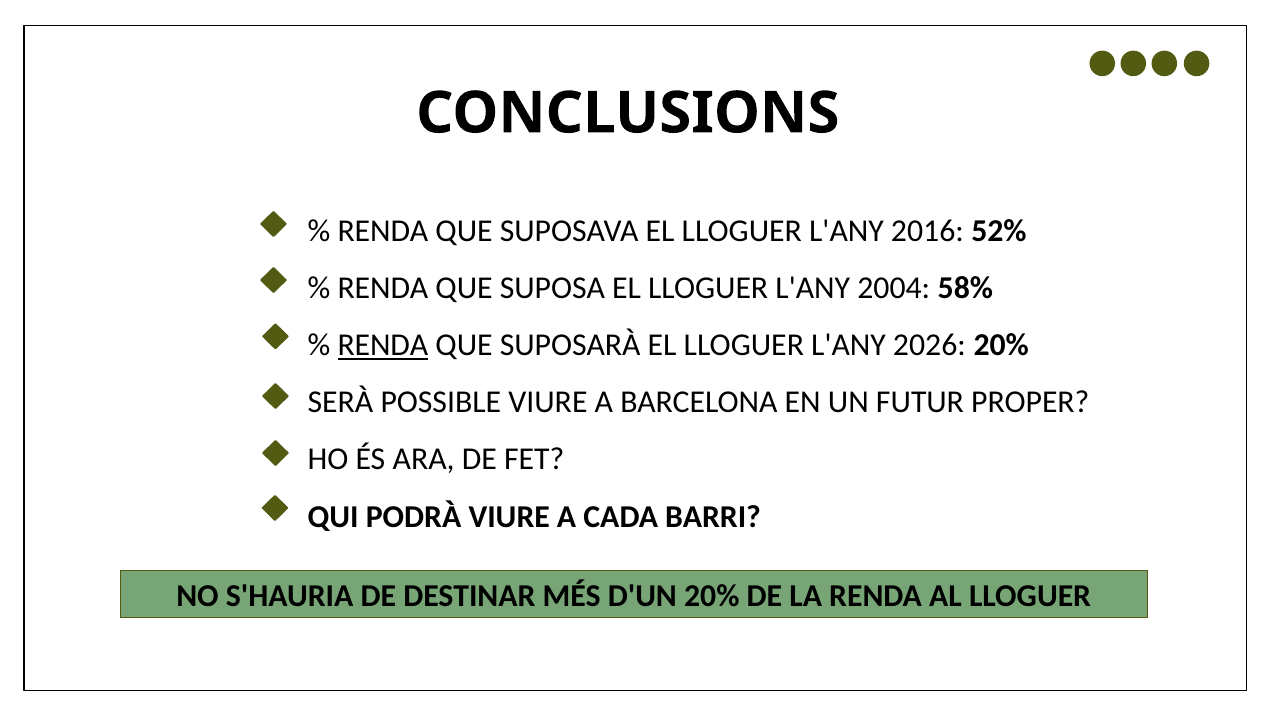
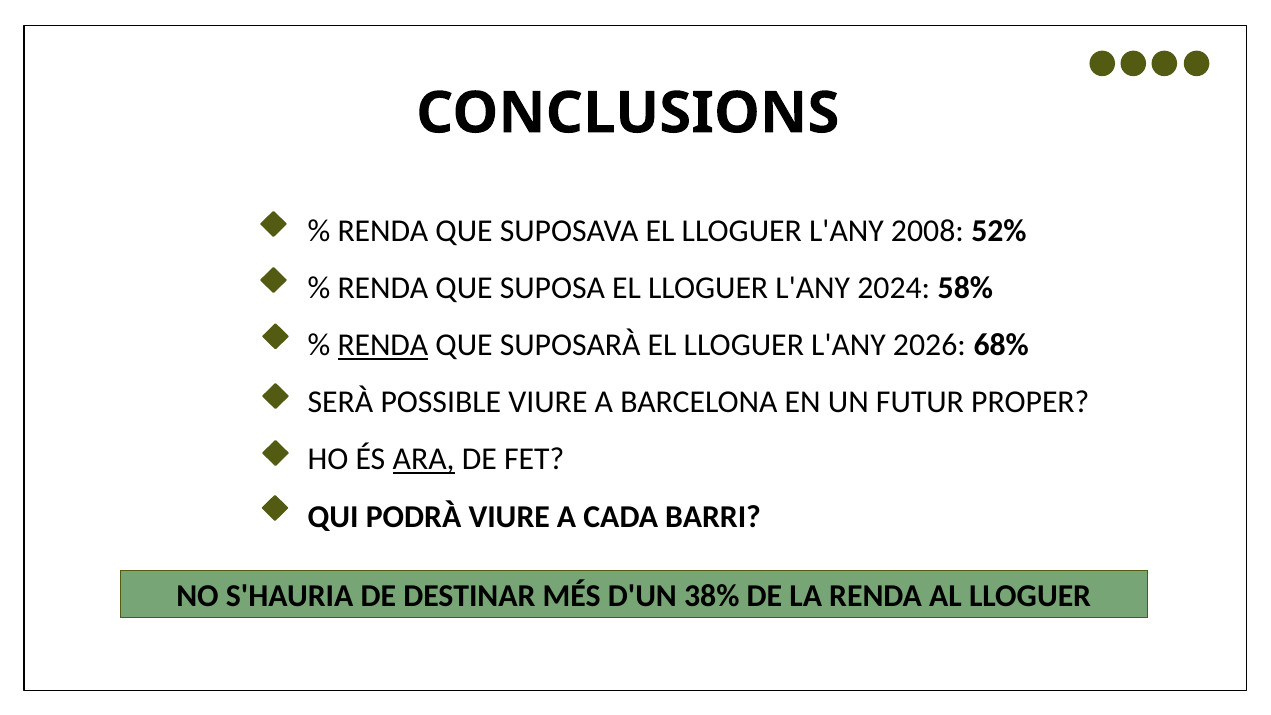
2016: 2016 -> 2008 (927, 231)
2004: 2004 -> 2024 (894, 288)
2026 20%: 20% -> 68% (1001, 345)
ARA underline: none -> present (424, 459)
D'UN 20%: 20% -> 38% (712, 596)
